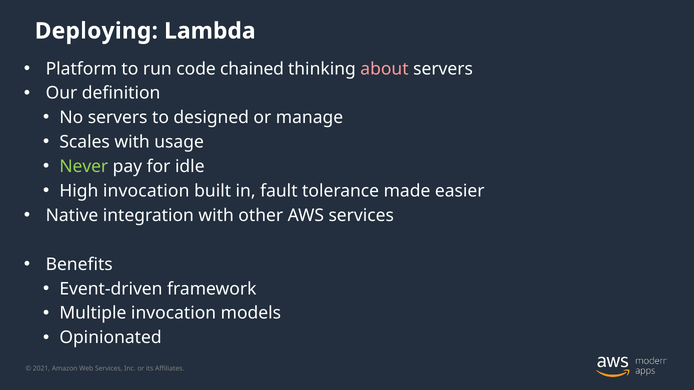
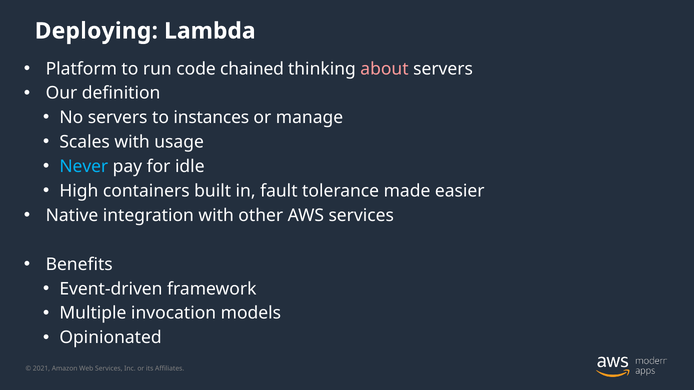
designed: designed -> instances (211, 118)
Never colour: light green -> light blue (84, 167)
High invocation: invocation -> containers (146, 191)
